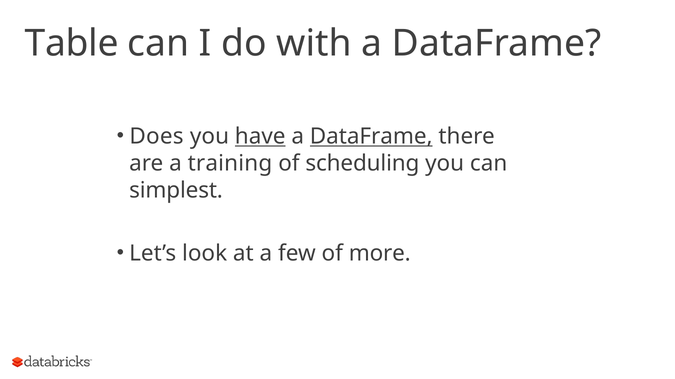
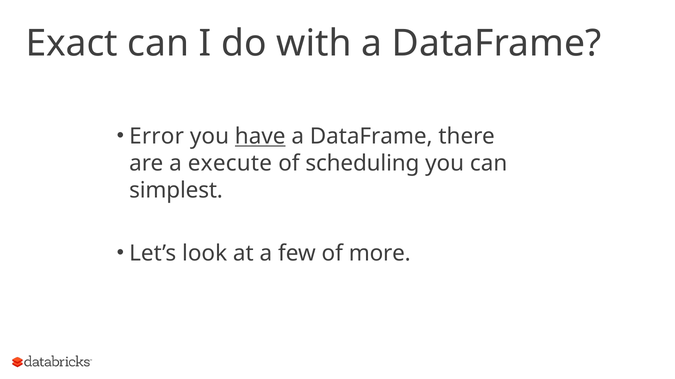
Table: Table -> Exact (72, 44)
Does: Does -> Error (157, 137)
DataFrame underline: present -> none (371, 137)
training: training -> execute (230, 164)
